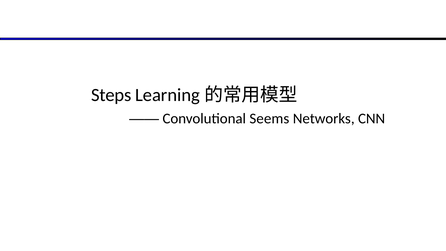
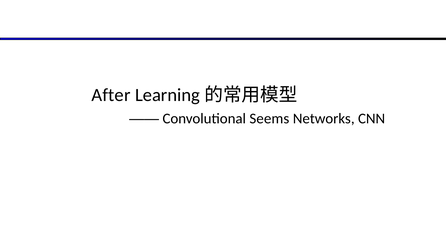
Steps: Steps -> After (111, 95)
